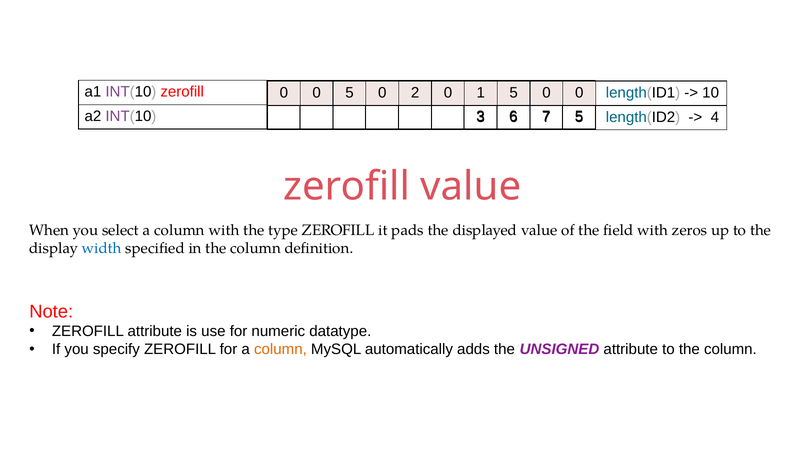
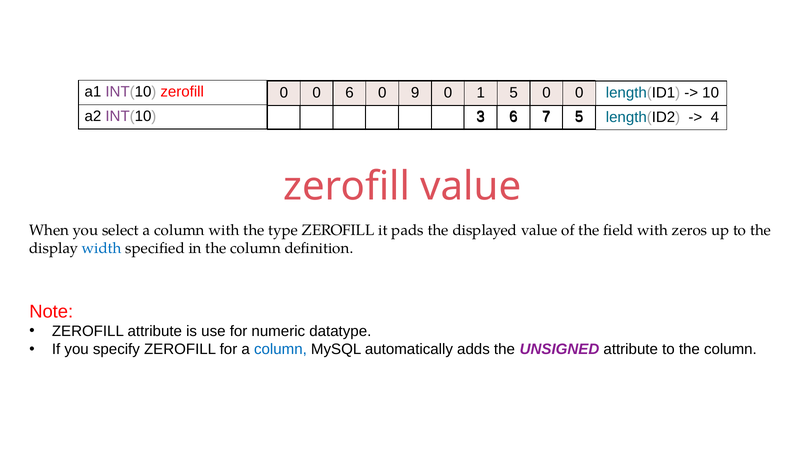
0 5: 5 -> 6 (349, 93)
2: 2 -> 9 (415, 93)
column colour: orange -> blue (280, 349)
